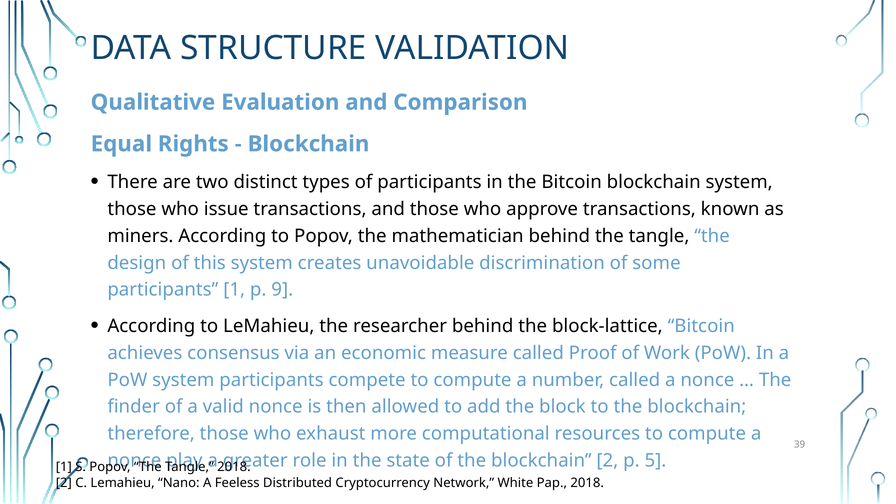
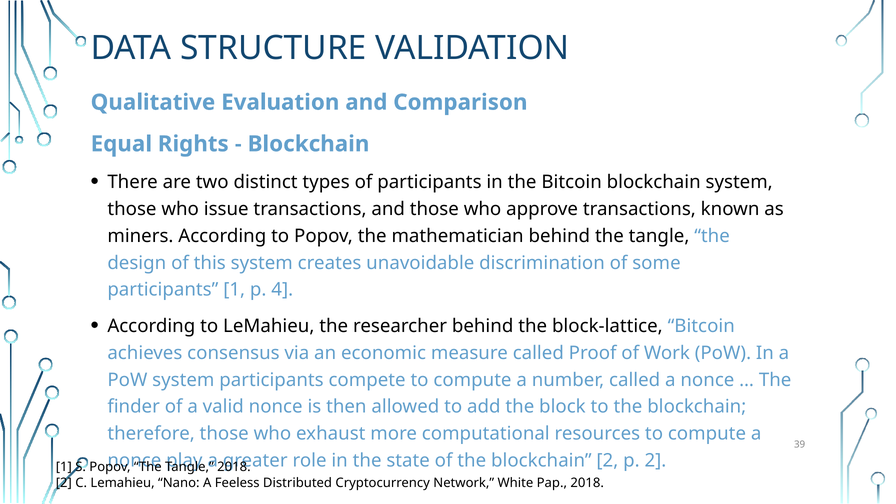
9: 9 -> 4 (282, 290)
p 5: 5 -> 2 (655, 461)
